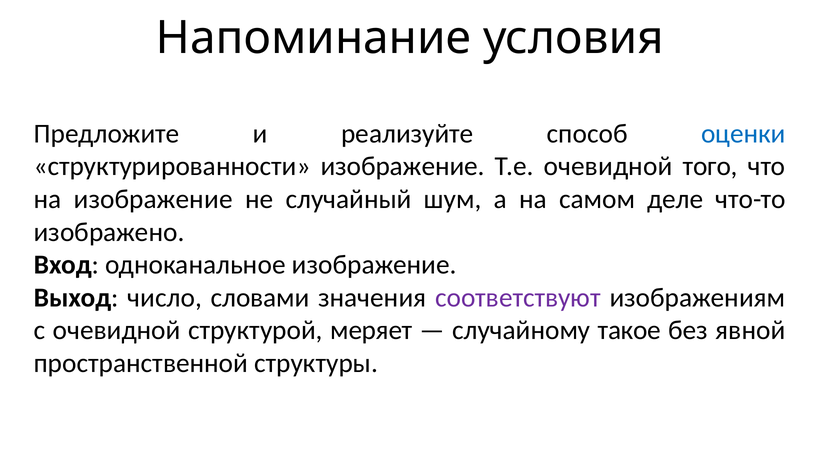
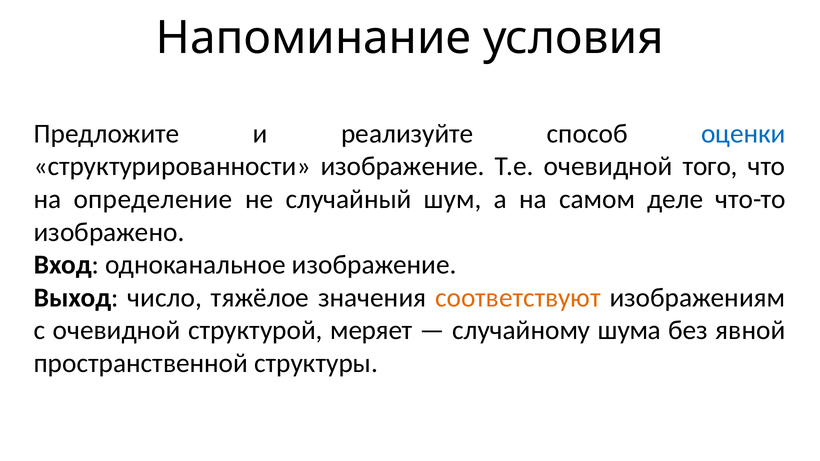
на изображение: изображение -> определение (153, 199)
словами: словами -> тяжёлое (260, 298)
соответствуют colour: purple -> orange (518, 298)
такое: такое -> шума (629, 331)
